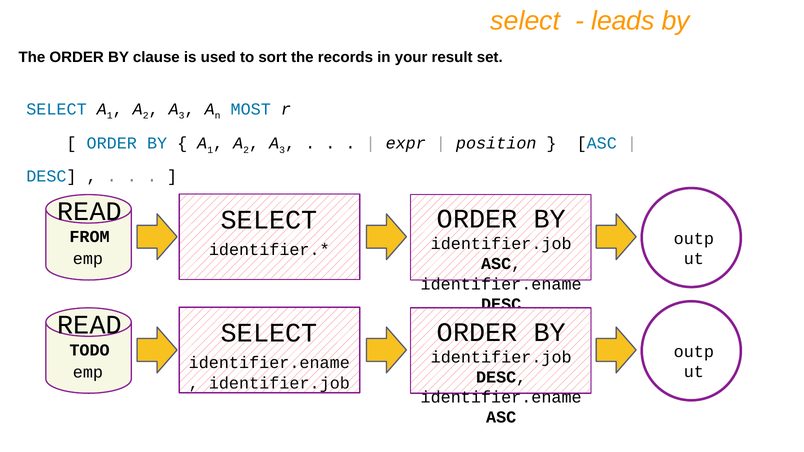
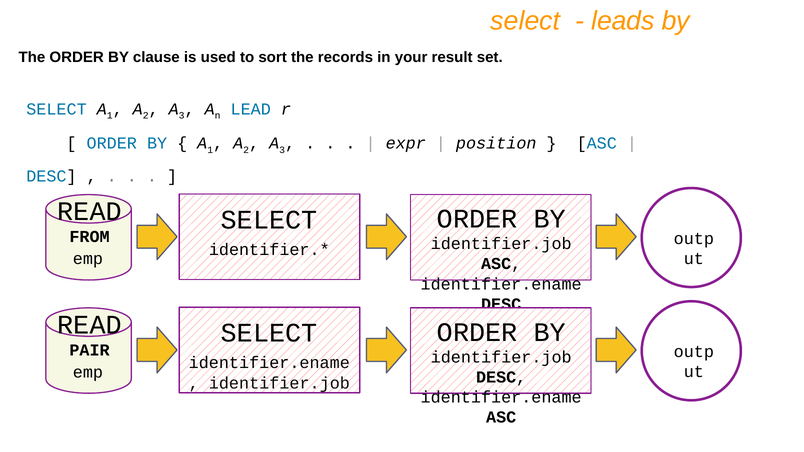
MOST: MOST -> LEAD (251, 109)
TODO: TODO -> PAIR (90, 350)
